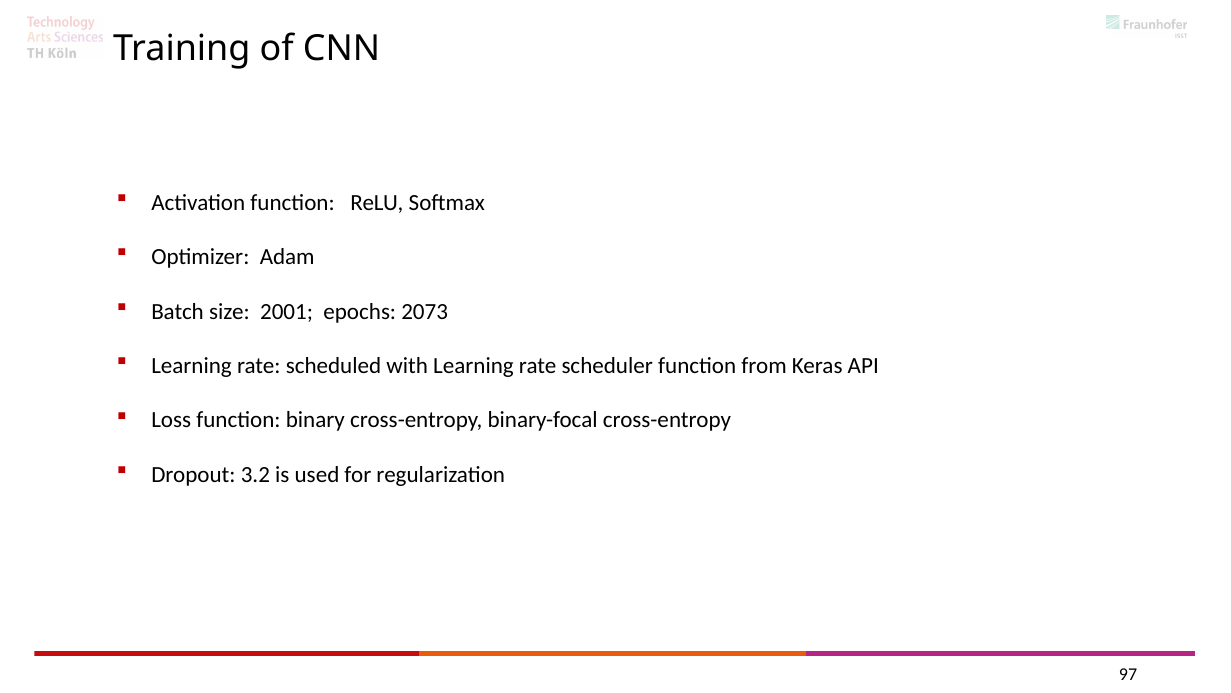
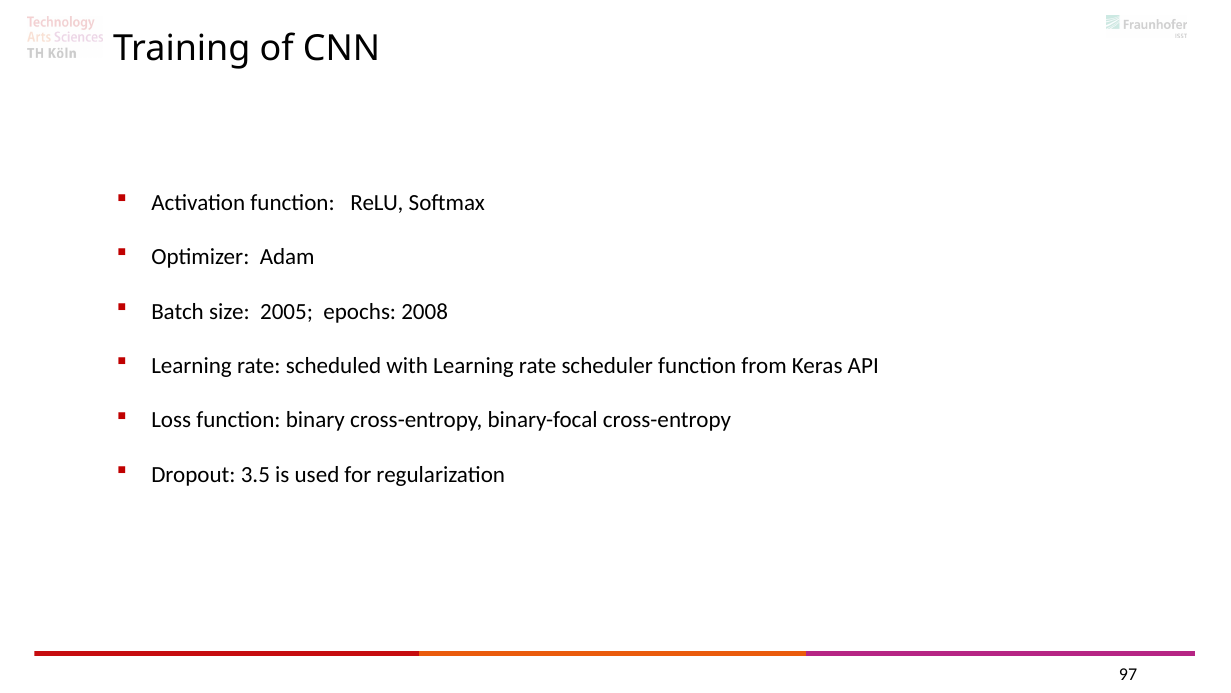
2001: 2001 -> 2005 (287, 311)
2073: 2073 -> 2008 (425, 311)
3.2: 3.2 -> 3.5 (255, 474)
